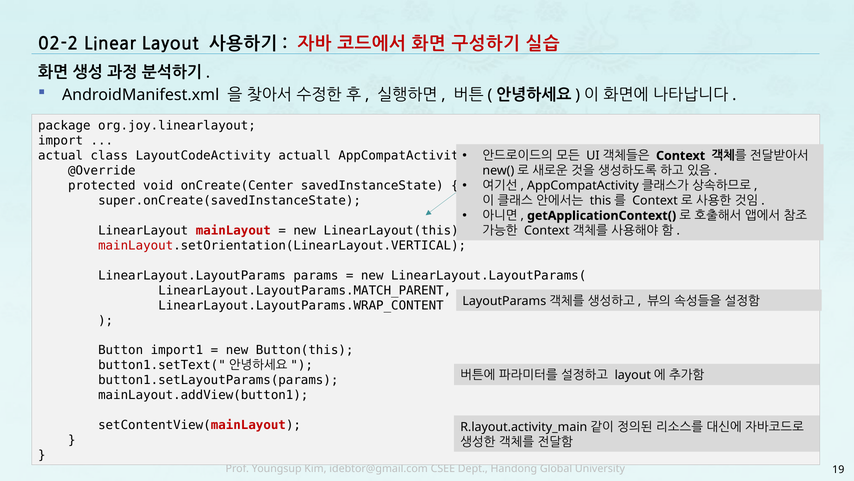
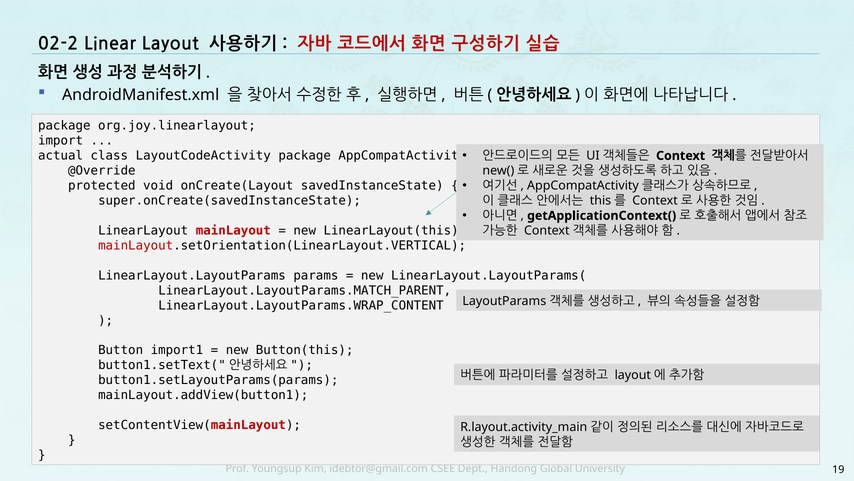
LayoutCodeActivity actuall: actuall -> package (305, 155)
onCreate(Center: onCreate(Center -> onCreate(Layout (237, 185)
